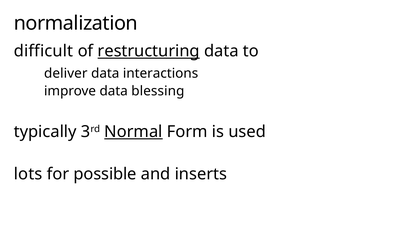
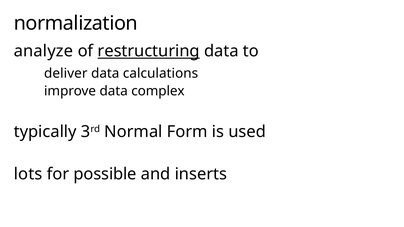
difficult: difficult -> analyze (43, 51)
interactions: interactions -> calculations (161, 73)
blessing: blessing -> complex (158, 91)
Normal underline: present -> none (133, 132)
